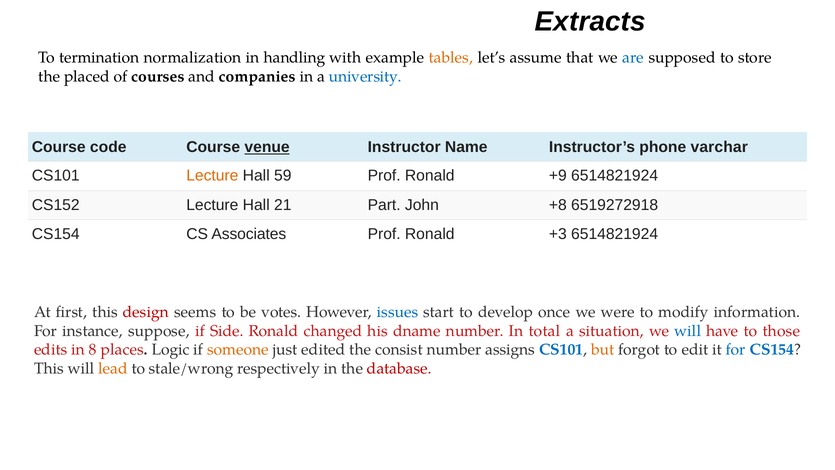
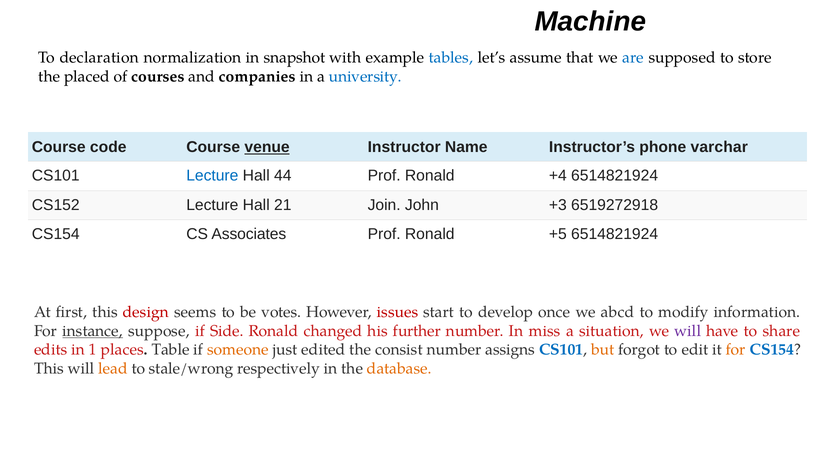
Extracts: Extracts -> Machine (590, 22)
termination: termination -> declaration (99, 58)
handling: handling -> snapshot (295, 58)
tables colour: orange -> blue (451, 58)
Lecture colour: orange -> blue (212, 176)
59: 59 -> 44 (283, 176)
+9: +9 -> +4 (558, 176)
Part: Part -> Join (384, 205)
+8: +8 -> +3 (558, 205)
+3: +3 -> +5 (558, 234)
issues colour: blue -> red (398, 312)
were: were -> abcd (618, 312)
instance underline: none -> present (93, 331)
dname: dname -> further (417, 331)
total: total -> miss (545, 331)
will colour: blue -> purple (688, 331)
those: those -> share (781, 331)
8: 8 -> 1 (93, 350)
Logic: Logic -> Table (171, 350)
for colour: blue -> orange (736, 350)
database colour: red -> orange (399, 368)
